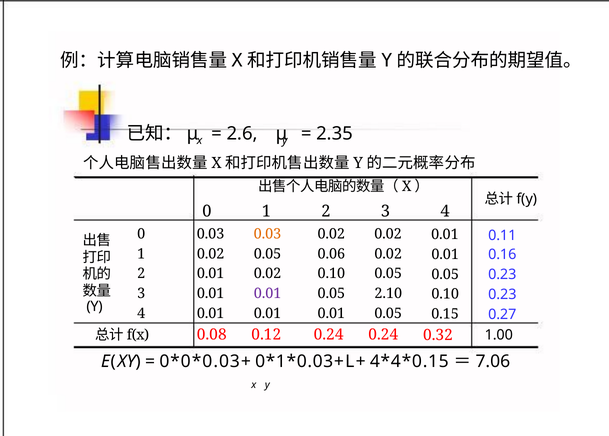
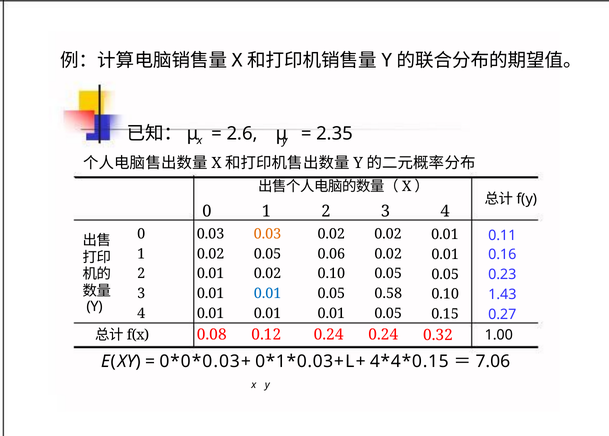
0.01 colour: purple -> blue (268, 294)
2.10: 2.10 -> 0.58 (388, 294)
0.23: 0.23 -> 1.43 (502, 295)
